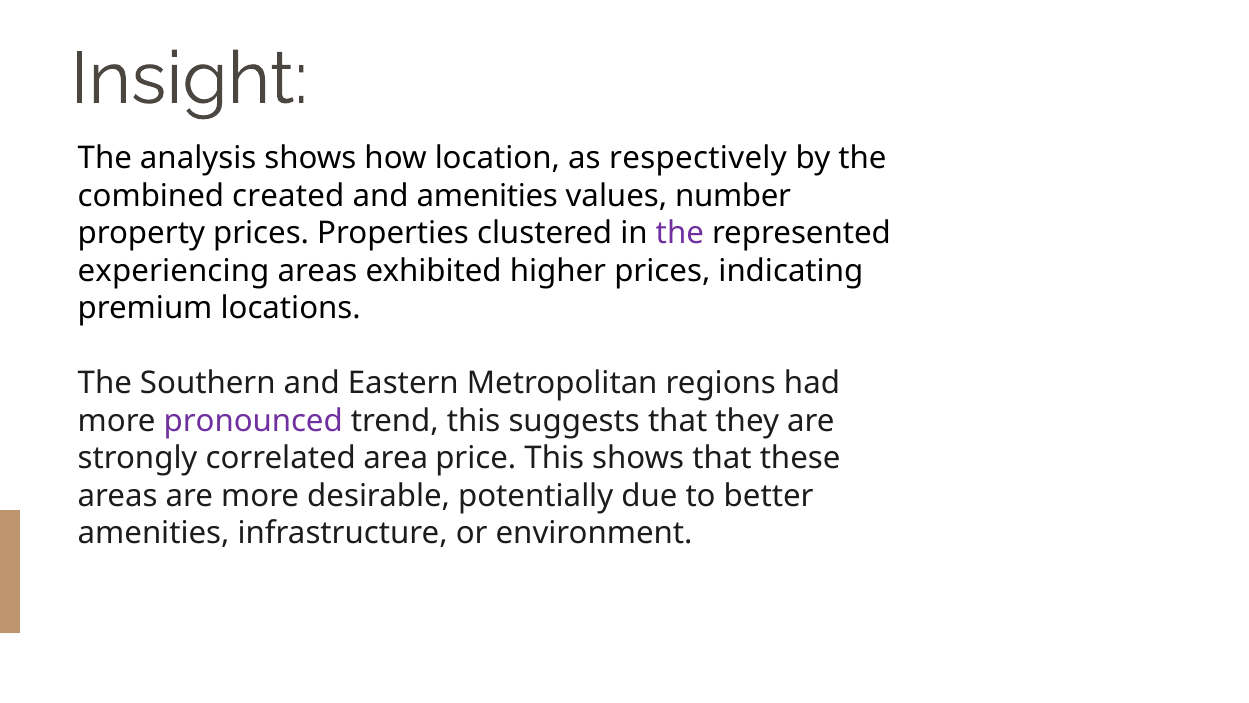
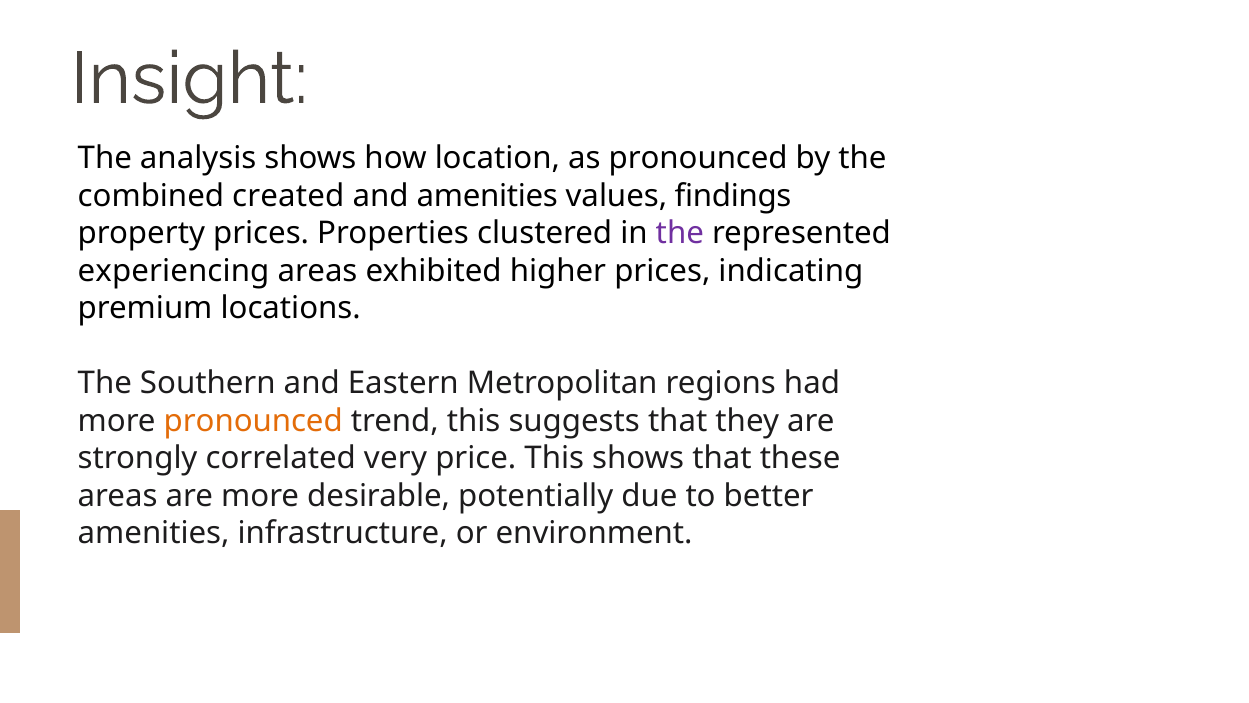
as respectively: respectively -> pronounced (698, 158)
number: number -> findings (733, 196)
pronounced colour: purple -> orange (253, 420)
area: area -> very (395, 458)
